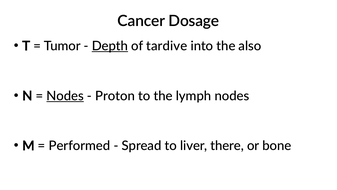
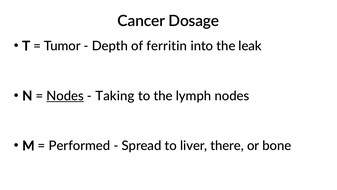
Depth underline: present -> none (110, 46)
tardive: tardive -> ferritin (167, 46)
also: also -> leak (250, 46)
Proton: Proton -> Taking (115, 96)
